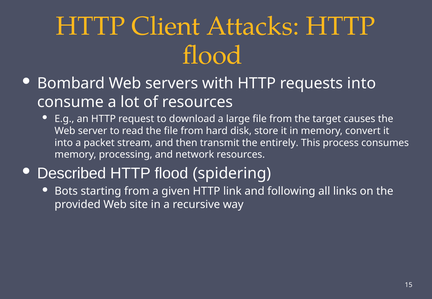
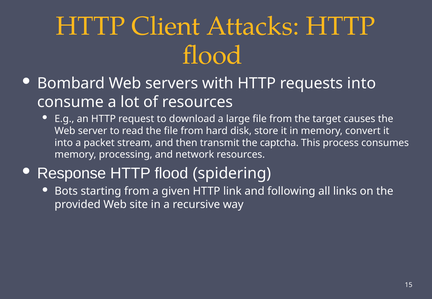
entirely: entirely -> captcha (279, 143)
Described: Described -> Response (72, 173)
